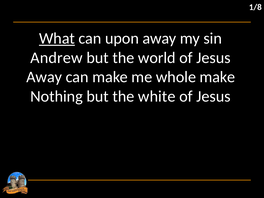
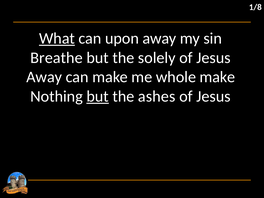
Andrew: Andrew -> Breathe (57, 58)
world: world -> solely (157, 58)
but underline: none -> present (98, 96)
white: white -> ashes (157, 96)
